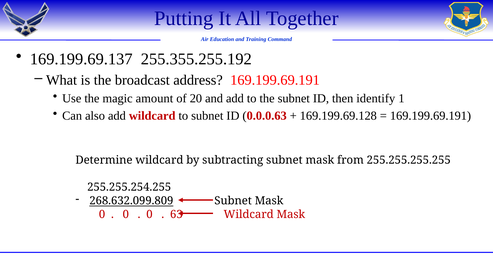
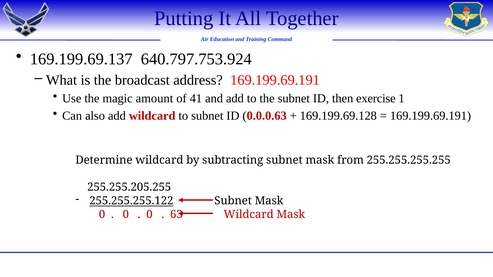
255.355.255.192: 255.355.255.192 -> 640.797.753.924 (196, 59)
20: 20 -> 41 (196, 99)
identify: identify -> exercise (376, 99)
255.255.254.255: 255.255.254.255 -> 255.255.205.255 (129, 187)
268.632.099.809: 268.632.099.809 -> 255.255.255.122 (131, 201)
